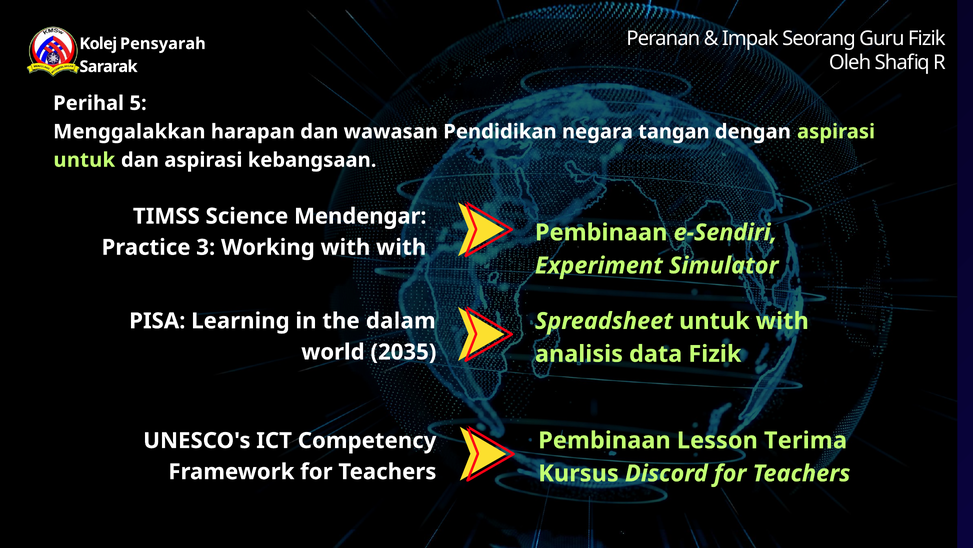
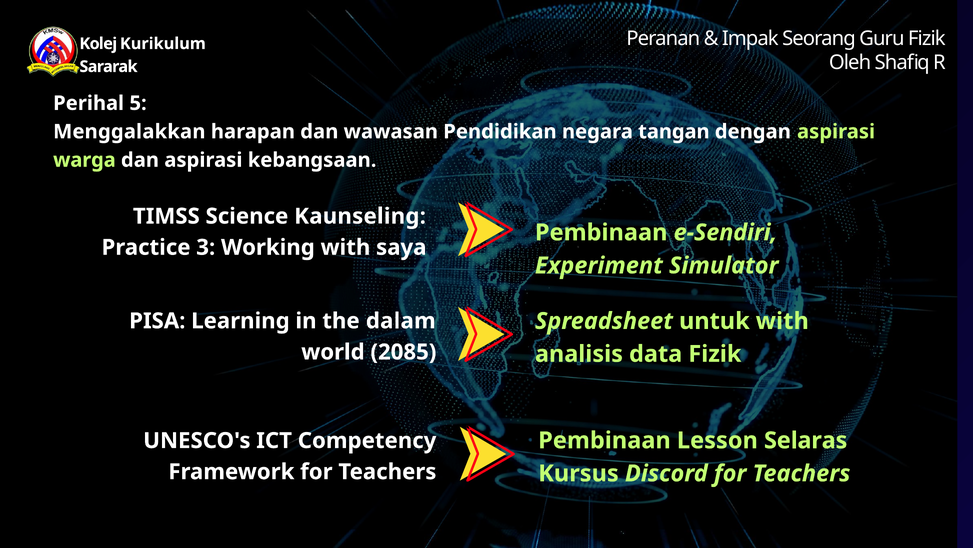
Pensyarah: Pensyarah -> Kurikulum (163, 44)
untuk: untuk -> warga (84, 160)
Mendengar: Mendengar -> Kaunseling (360, 216)
with with: with -> saya (401, 247)
2035: 2035 -> 2085 (403, 352)
Terima: Terima -> Selaras (806, 440)
